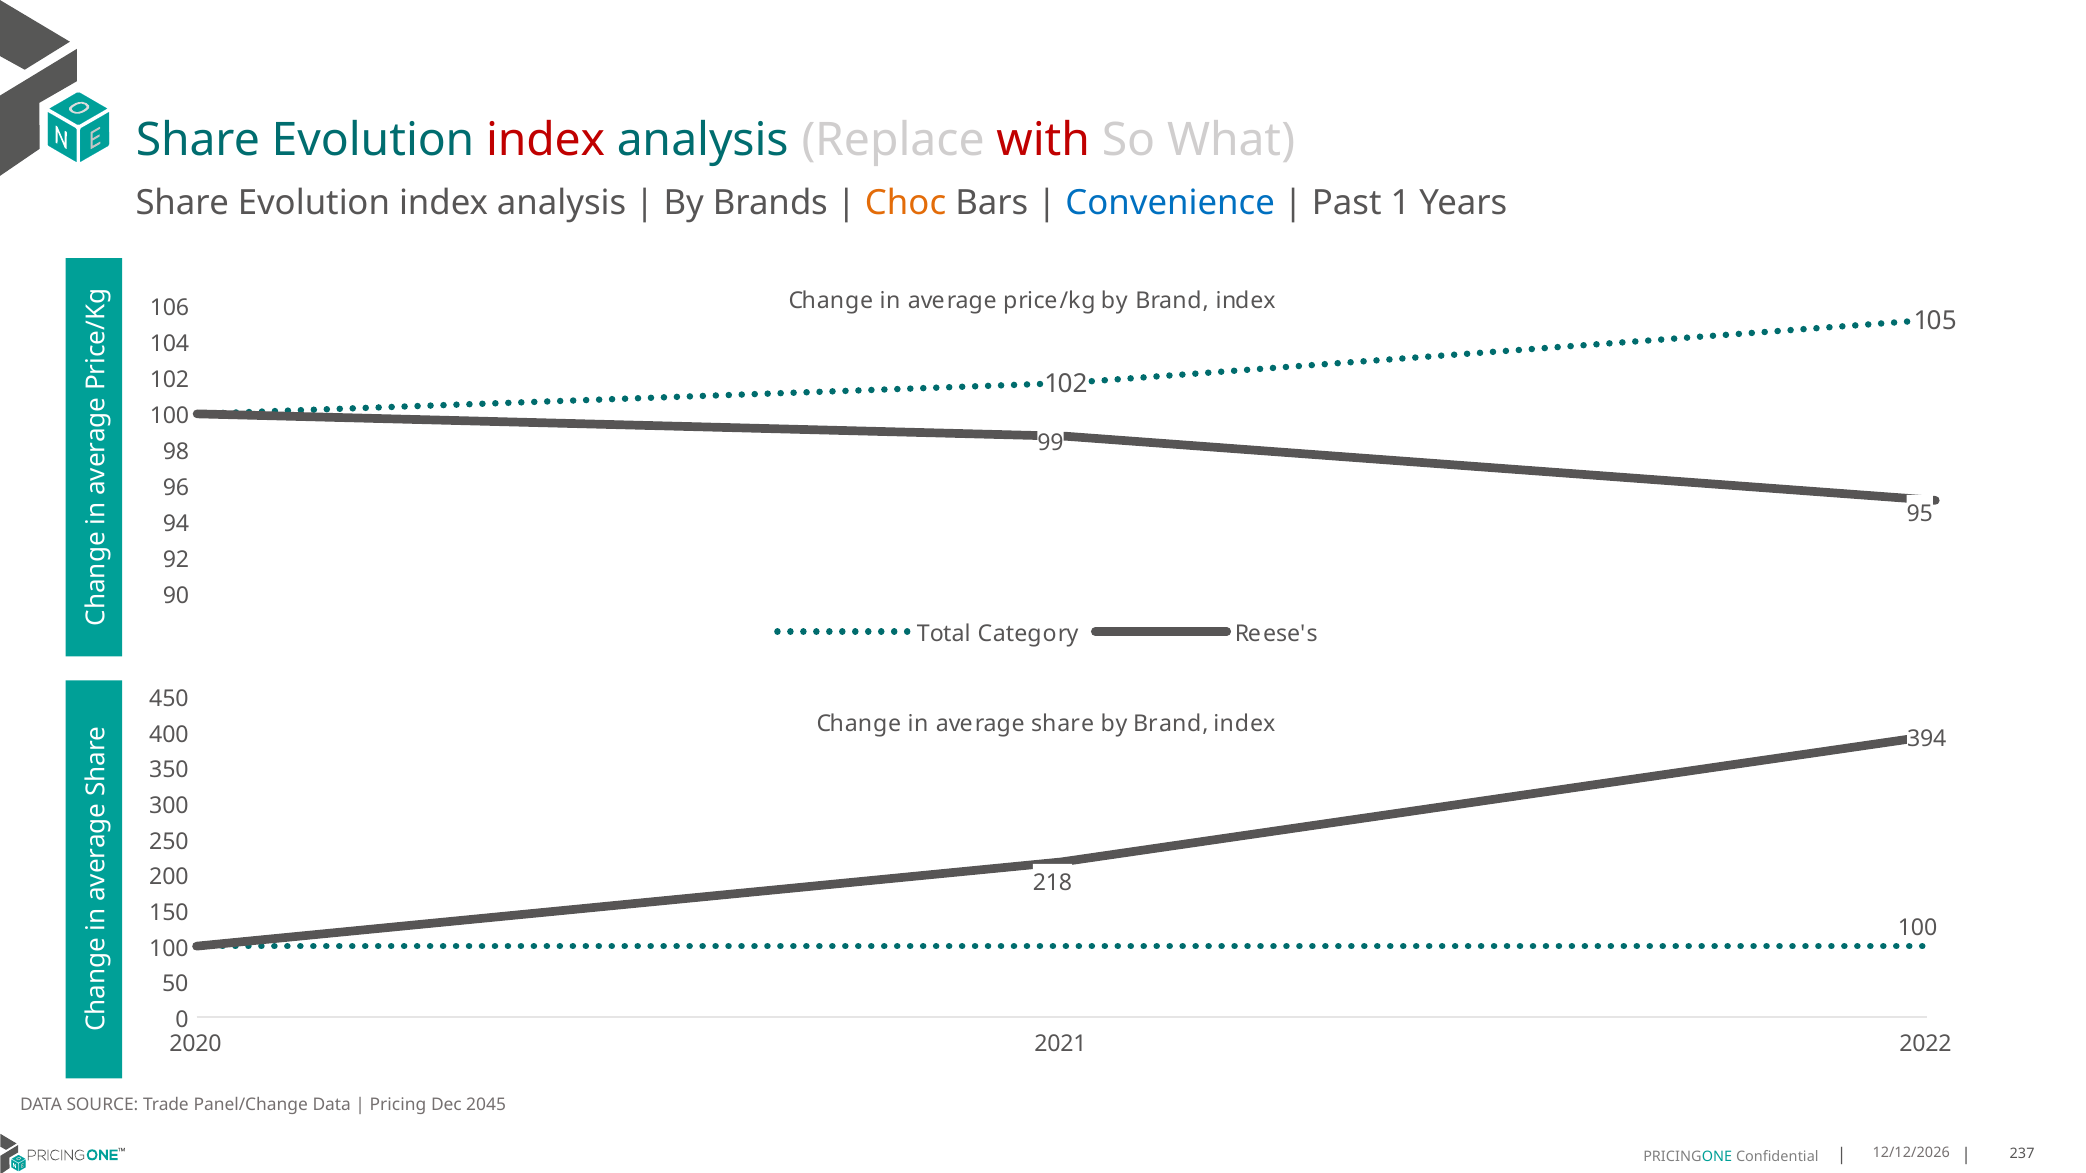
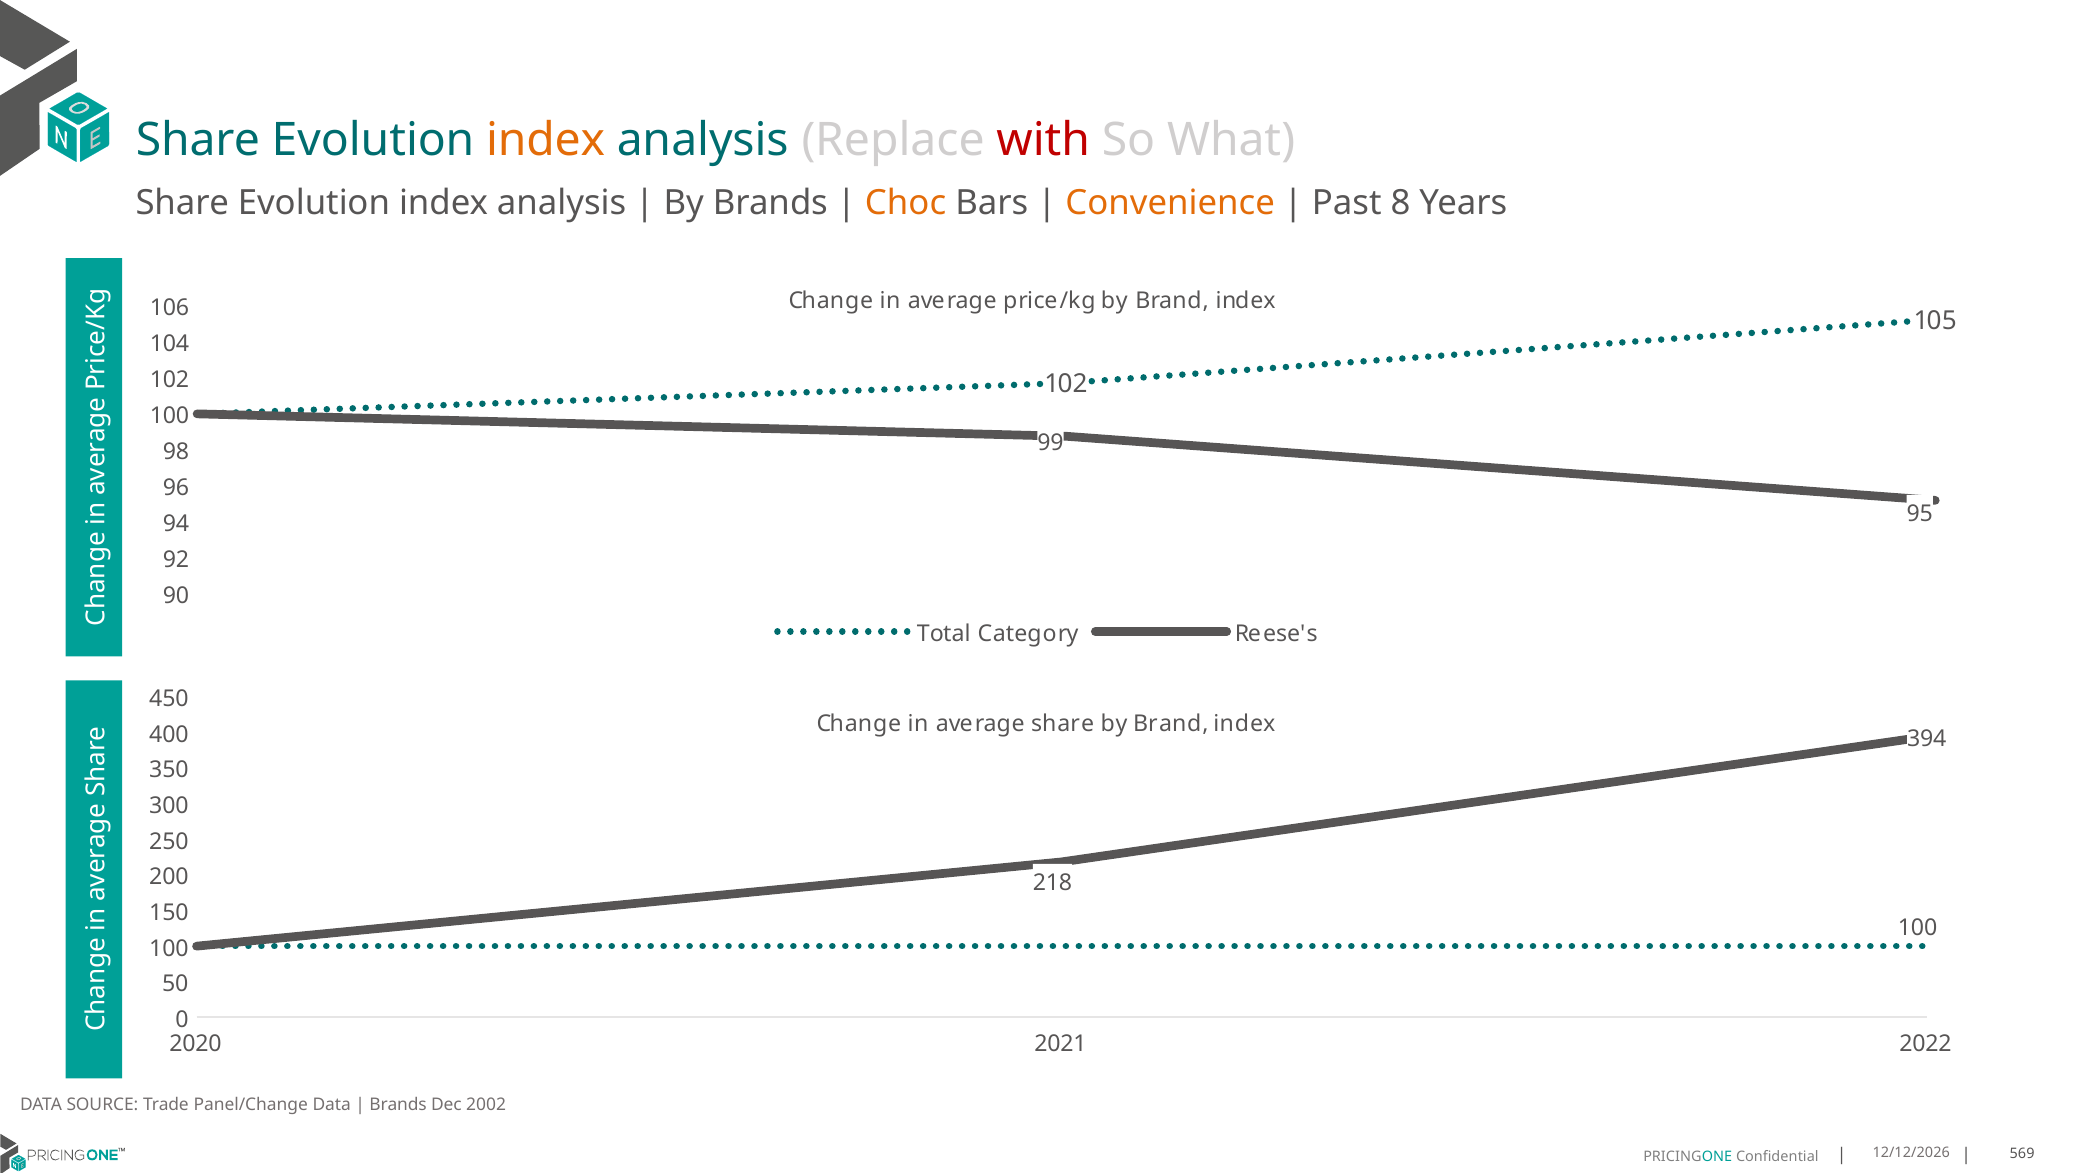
index colour: red -> orange (546, 140)
Convenience colour: blue -> orange (1170, 203)
1: 1 -> 8 (1401, 203)
Pricing: Pricing -> Brands (398, 1105)
2045: 2045 -> 2002 (486, 1105)
237: 237 -> 569 (2022, 1154)
